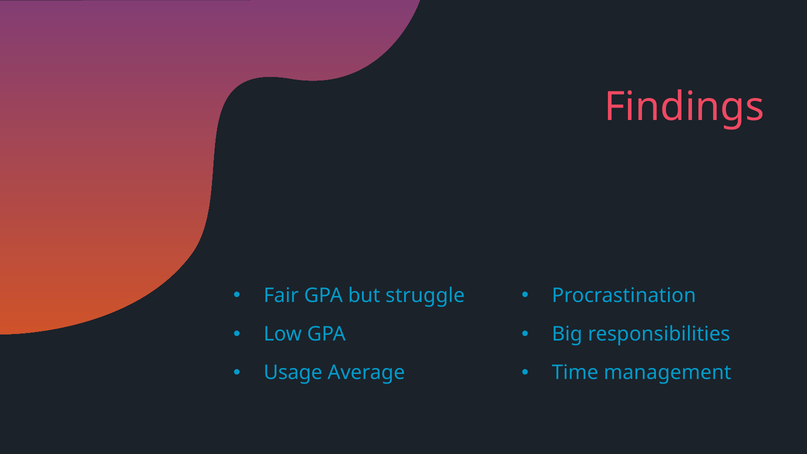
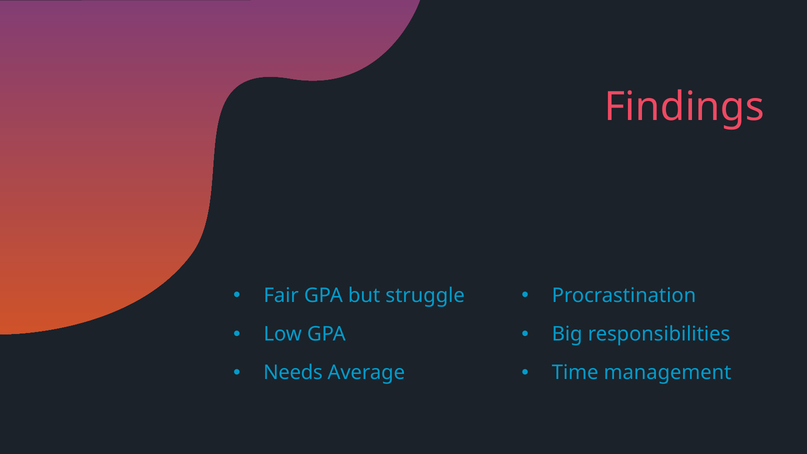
Usage: Usage -> Needs (293, 373)
